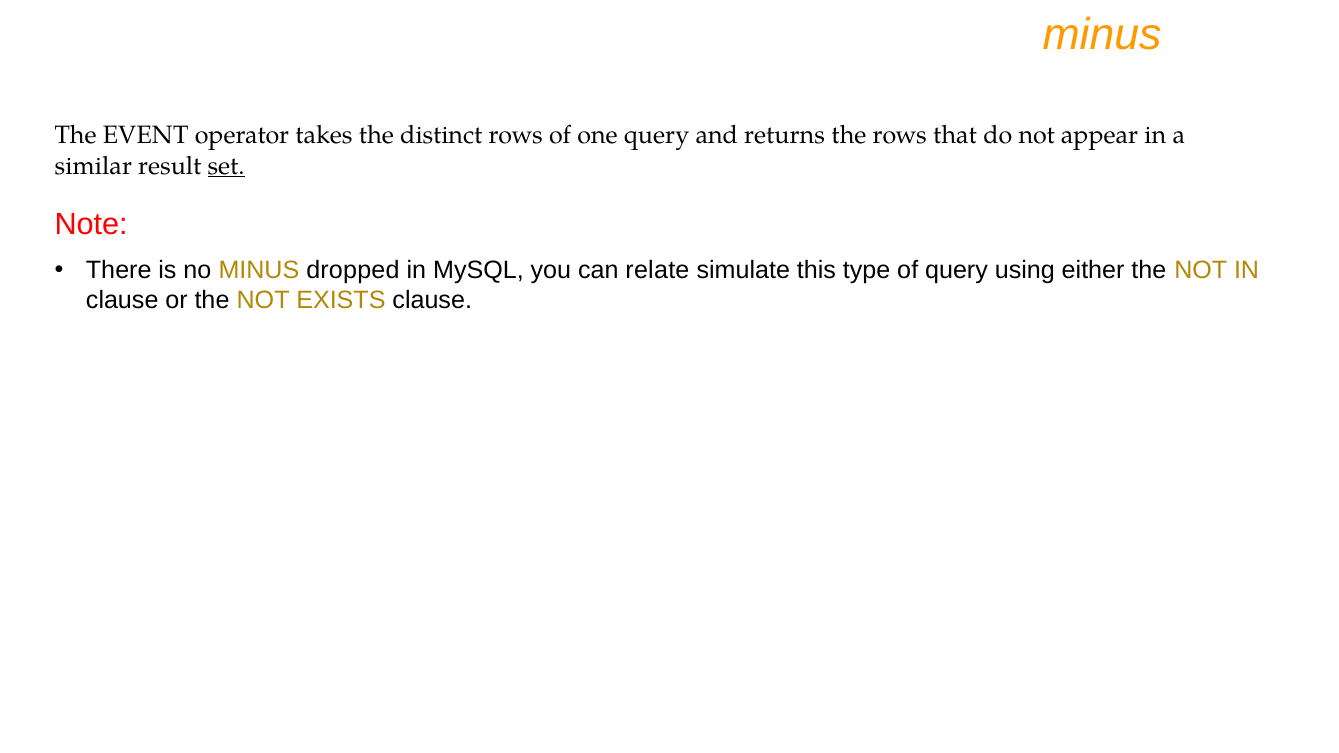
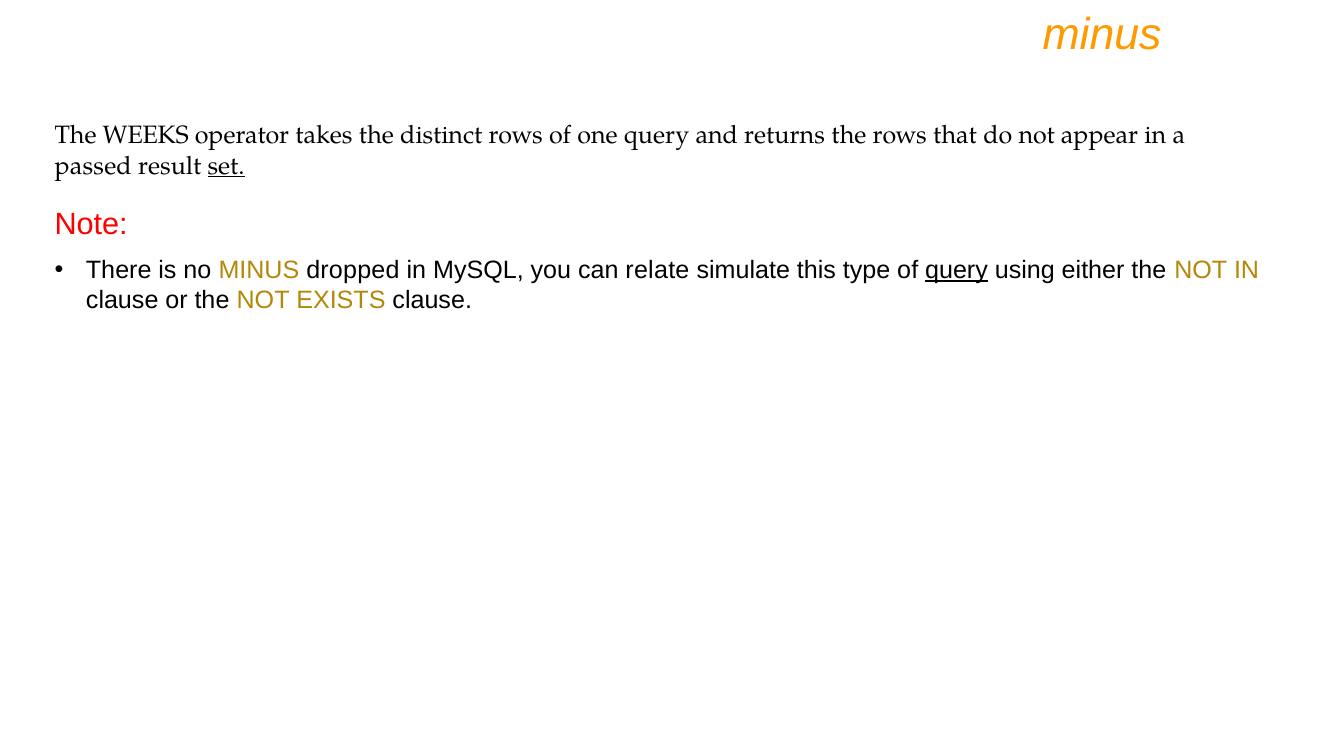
EVENT: EVENT -> WEEKS (146, 136)
similar: similar -> passed (93, 166)
query underline: none -> present (957, 270)
